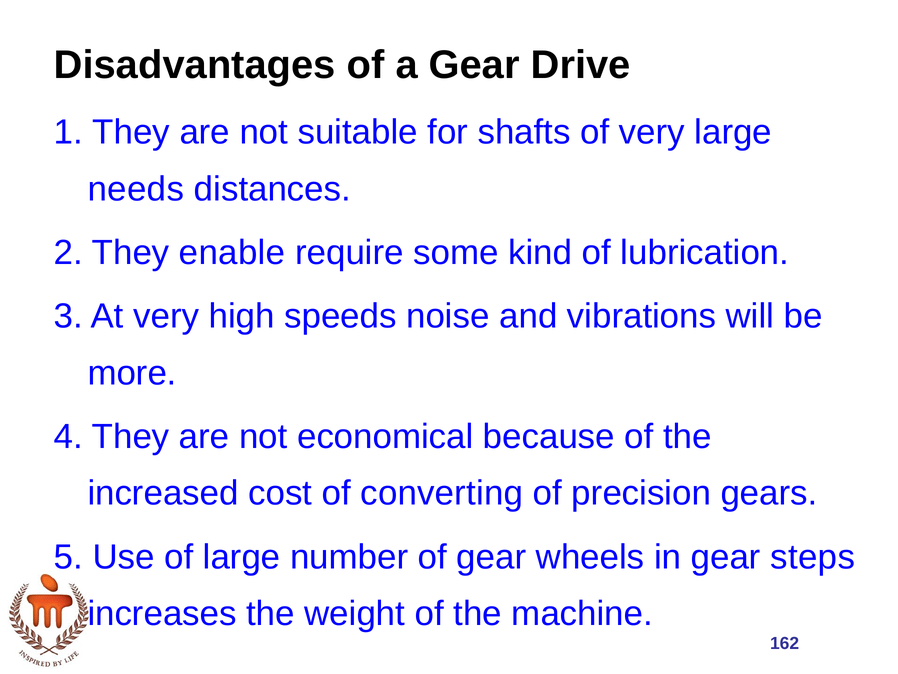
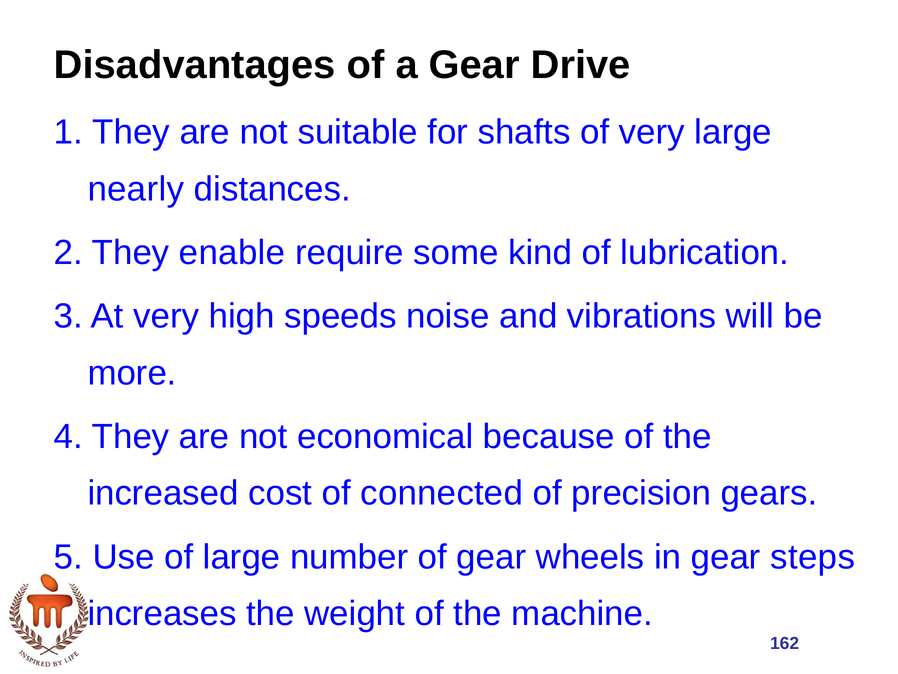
needs: needs -> nearly (136, 189)
converting: converting -> connected (442, 493)
